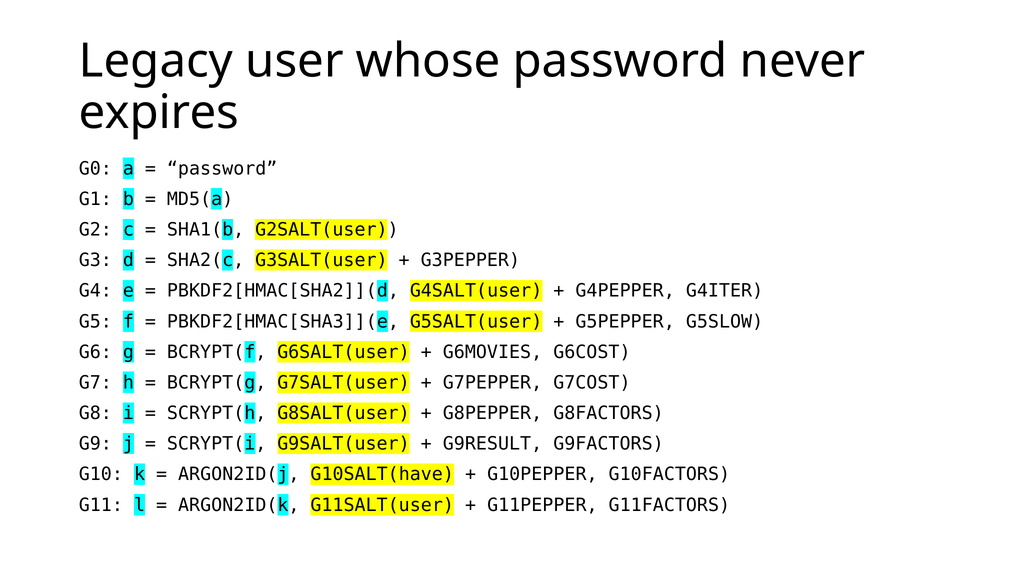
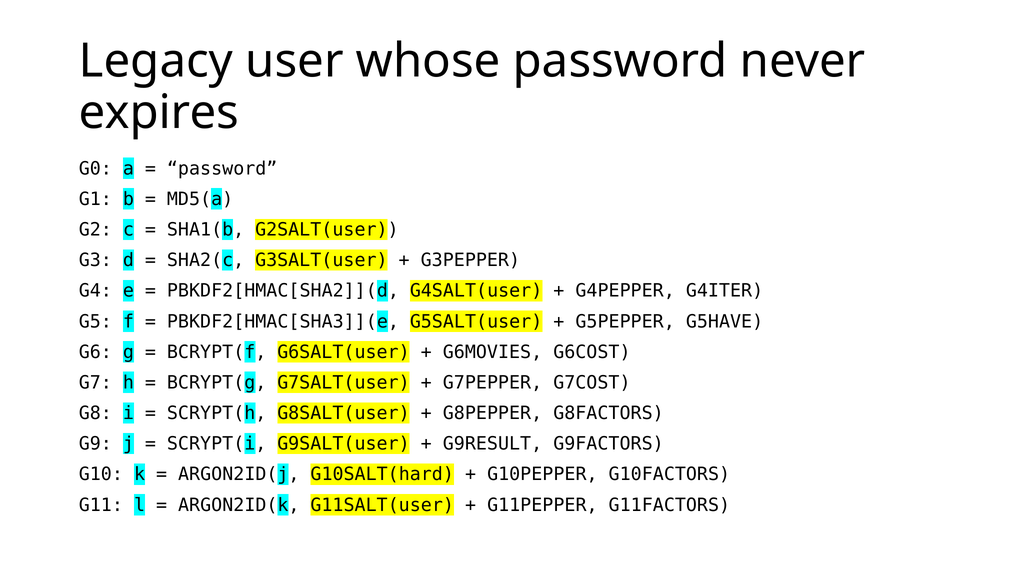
G5SLOW: G5SLOW -> G5HAVE (725, 321)
G10SALT(have: G10SALT(have -> G10SALT(hard (382, 474)
